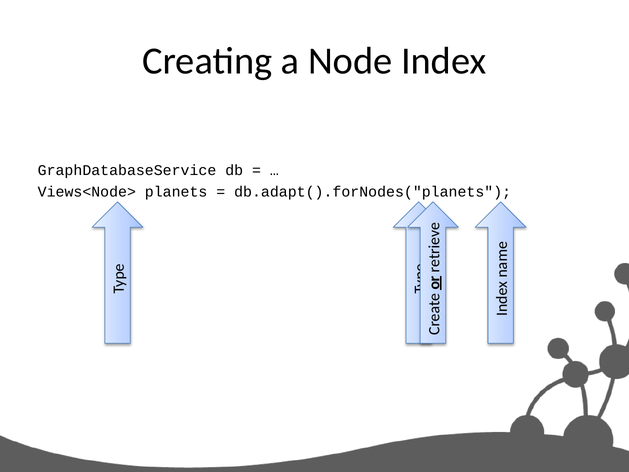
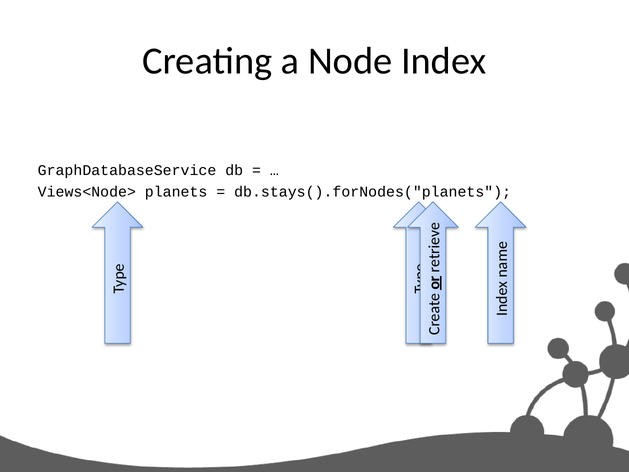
db.adapt().forNodes("planets: db.adapt().forNodes("planets -> db.stays().forNodes("planets (373, 192)
